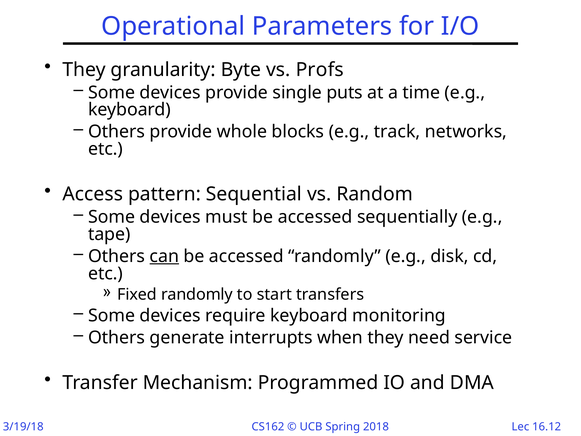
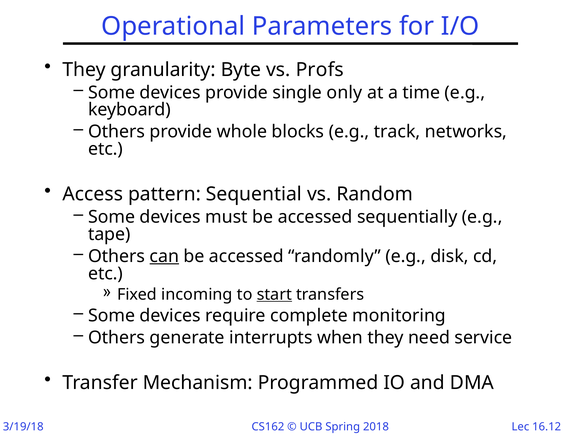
puts: puts -> only (344, 92)
Fixed randomly: randomly -> incoming (197, 294)
start underline: none -> present (274, 294)
require keyboard: keyboard -> complete (309, 315)
